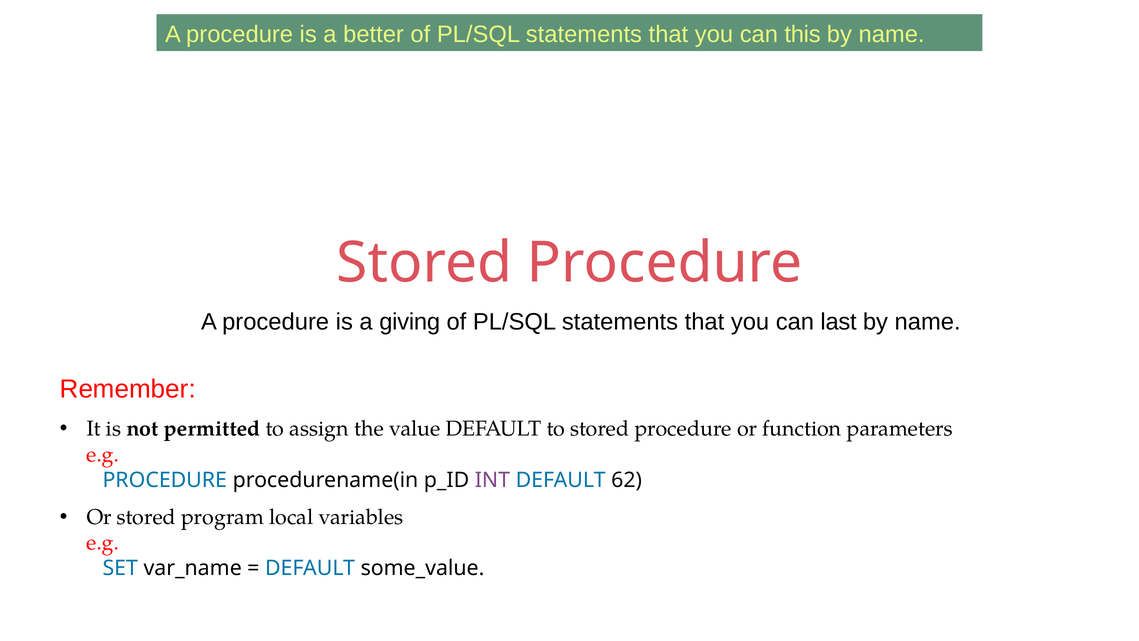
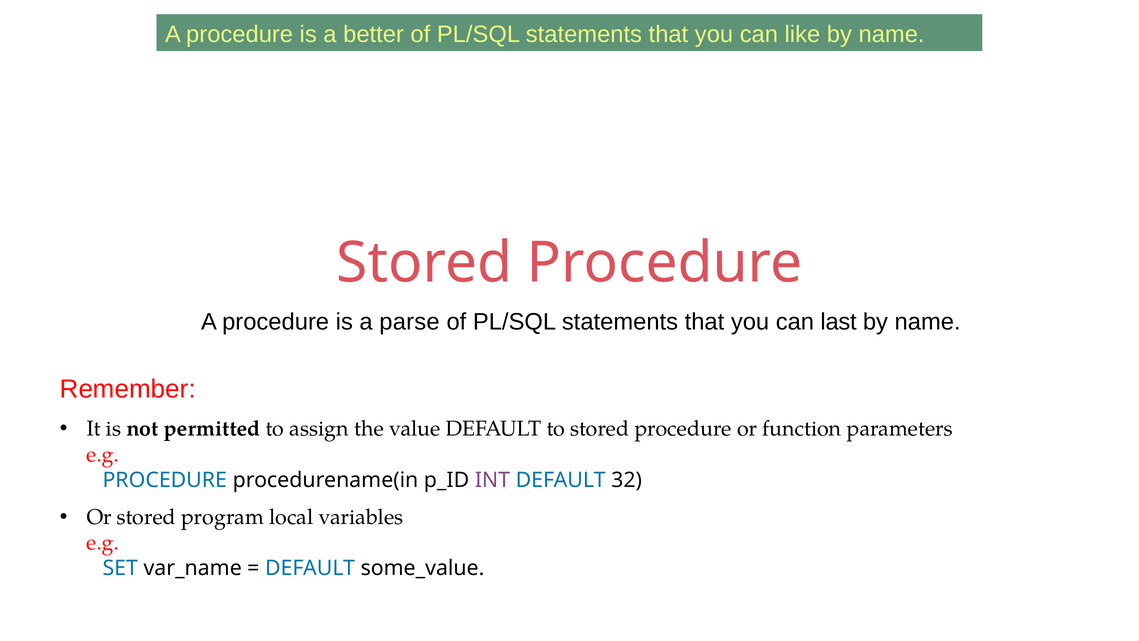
this: this -> like (802, 34)
giving: giving -> parse (409, 322)
62: 62 -> 32 (627, 480)
